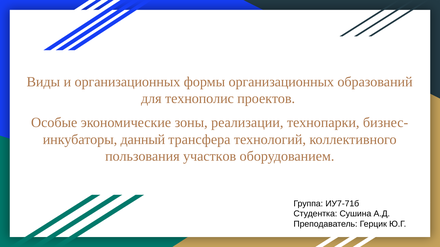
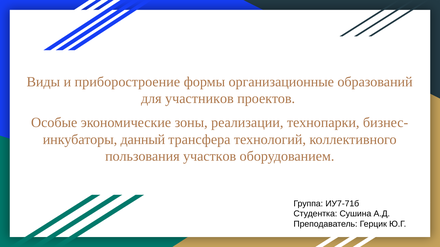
и организационных: организационных -> приборостроение (127, 82)
формы организационных: организационных -> организационные (281, 82)
технополис: технополис -> участников (199, 99)
